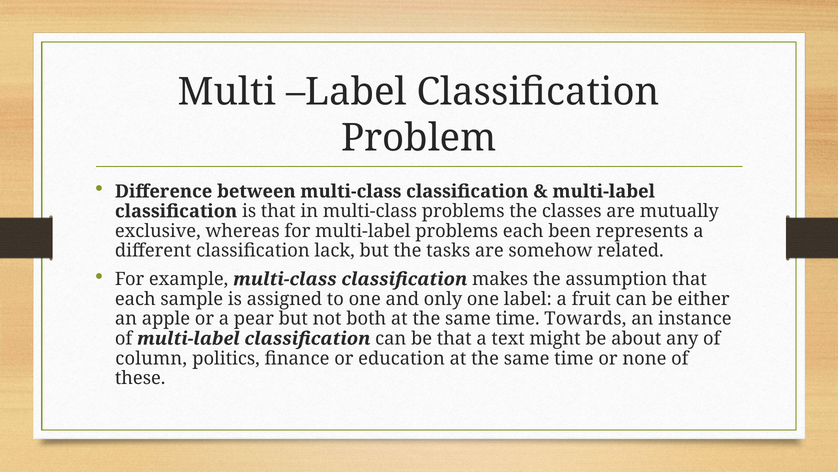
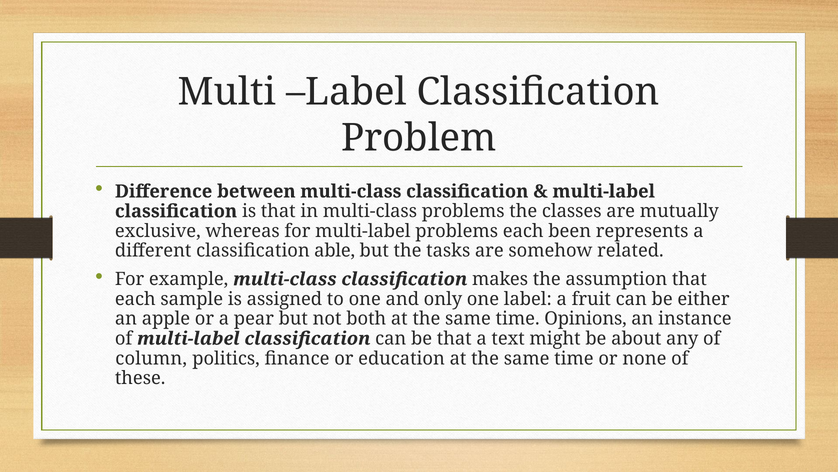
lack: lack -> able (335, 251)
Towards: Towards -> Opinions (586, 318)
